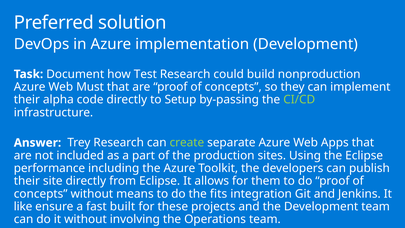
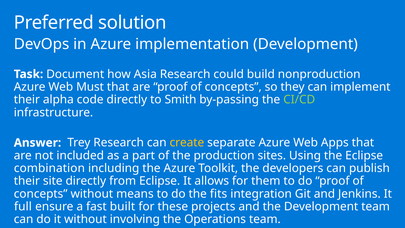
Test: Test -> Asia (145, 74)
Setup: Setup -> Smith (181, 100)
create colour: light green -> yellow (187, 143)
performance: performance -> combination (49, 168)
like: like -> full (23, 206)
